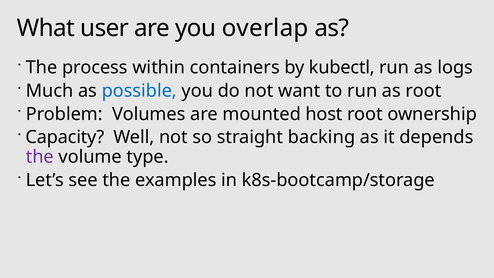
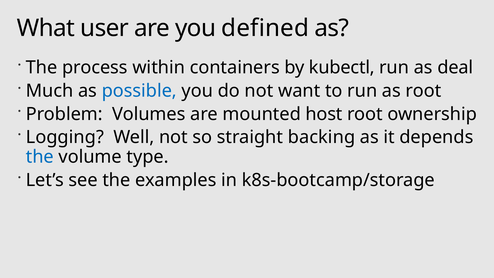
overlap: overlap -> defined (265, 28)
logs: logs -> deal (455, 67)
Capacity: Capacity -> Logging (65, 137)
the colour: purple -> blue (40, 157)
